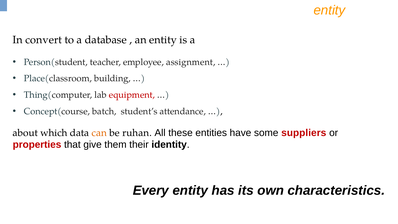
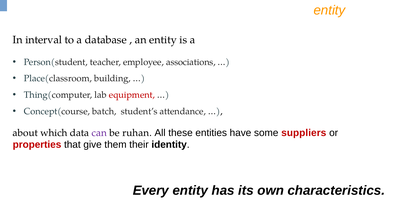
convert: convert -> interval (44, 40)
assignment: assignment -> associations (191, 62)
can colour: orange -> purple (99, 133)
